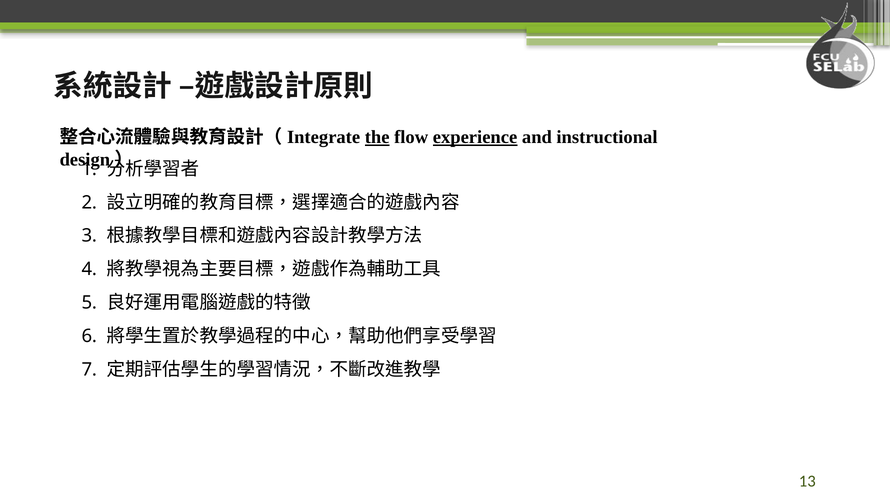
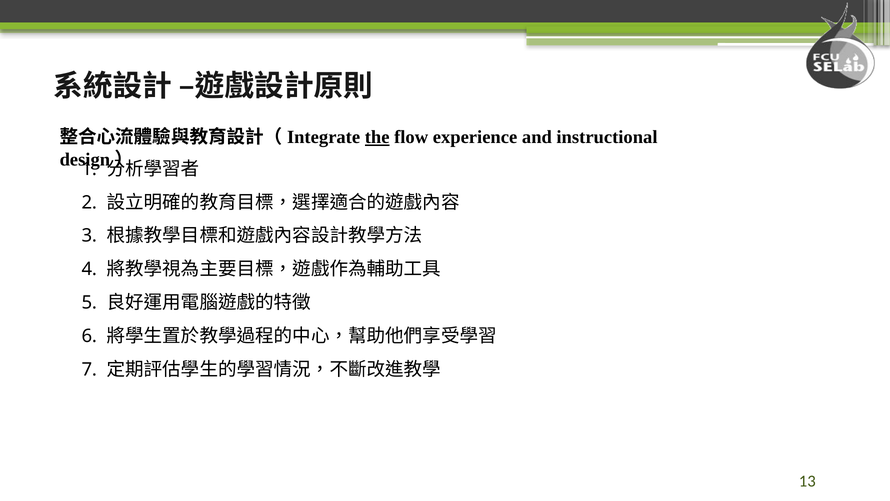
experience underline: present -> none (475, 137)
